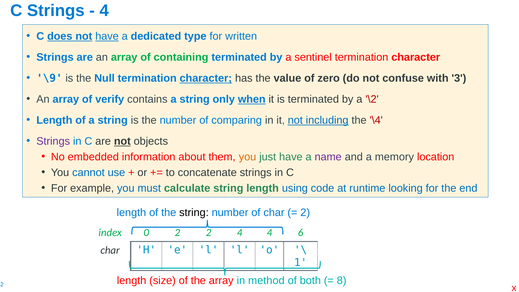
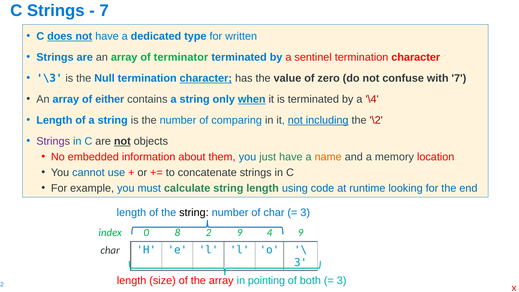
4: 4 -> 7 (104, 11)
have underline: present -> none (107, 36)
containing: containing -> terminator (181, 57)
\9: \9 -> \3 (49, 78)
with 3: 3 -> 7 (459, 78)
verify: verify -> either (110, 99)
\2: \2 -> \4 (372, 99)
\4: \4 -> \2 (376, 120)
you colour: orange -> blue (248, 157)
name colour: purple -> orange (328, 157)
2: 2 -> 3 (305, 212)
0 2: 2 -> 8 (177, 233)
2 4: 4 -> 9 (240, 233)
4 6: 6 -> 9 (301, 233)
1: 1 -> 3 (301, 262)
method: method -> pointing (266, 281)
8: 8 -> 3 (342, 281)
